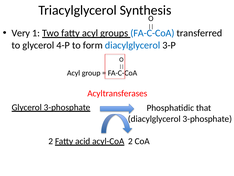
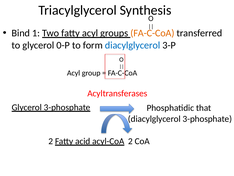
Very: Very -> Bind (21, 33)
FA-C-CoA colour: blue -> orange (152, 33)
4-P: 4-P -> 0-P (63, 45)
